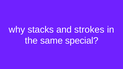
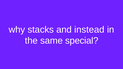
strokes: strokes -> instead (89, 30)
